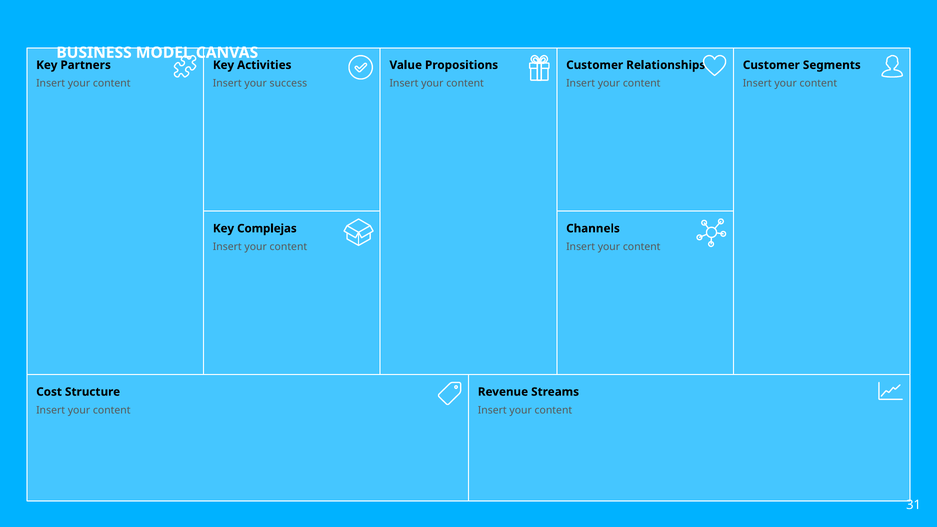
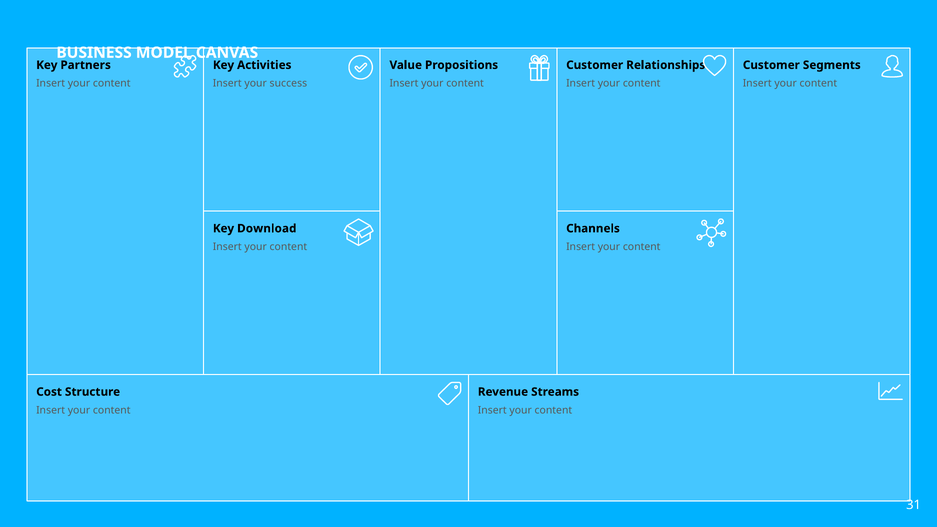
Complejas: Complejas -> Download (267, 228)
